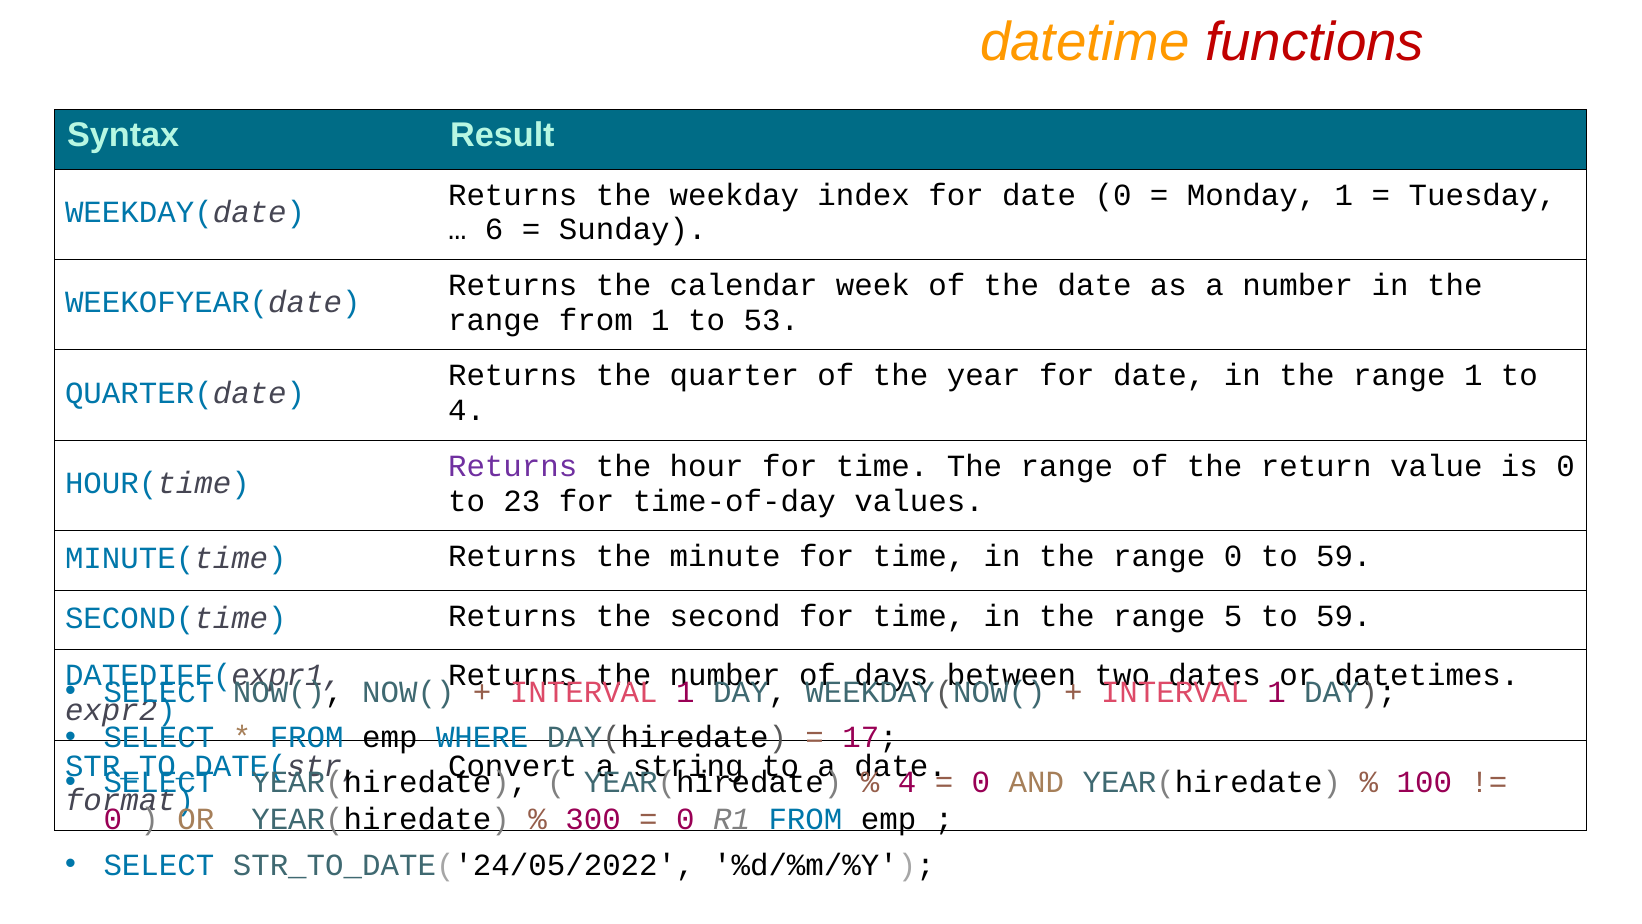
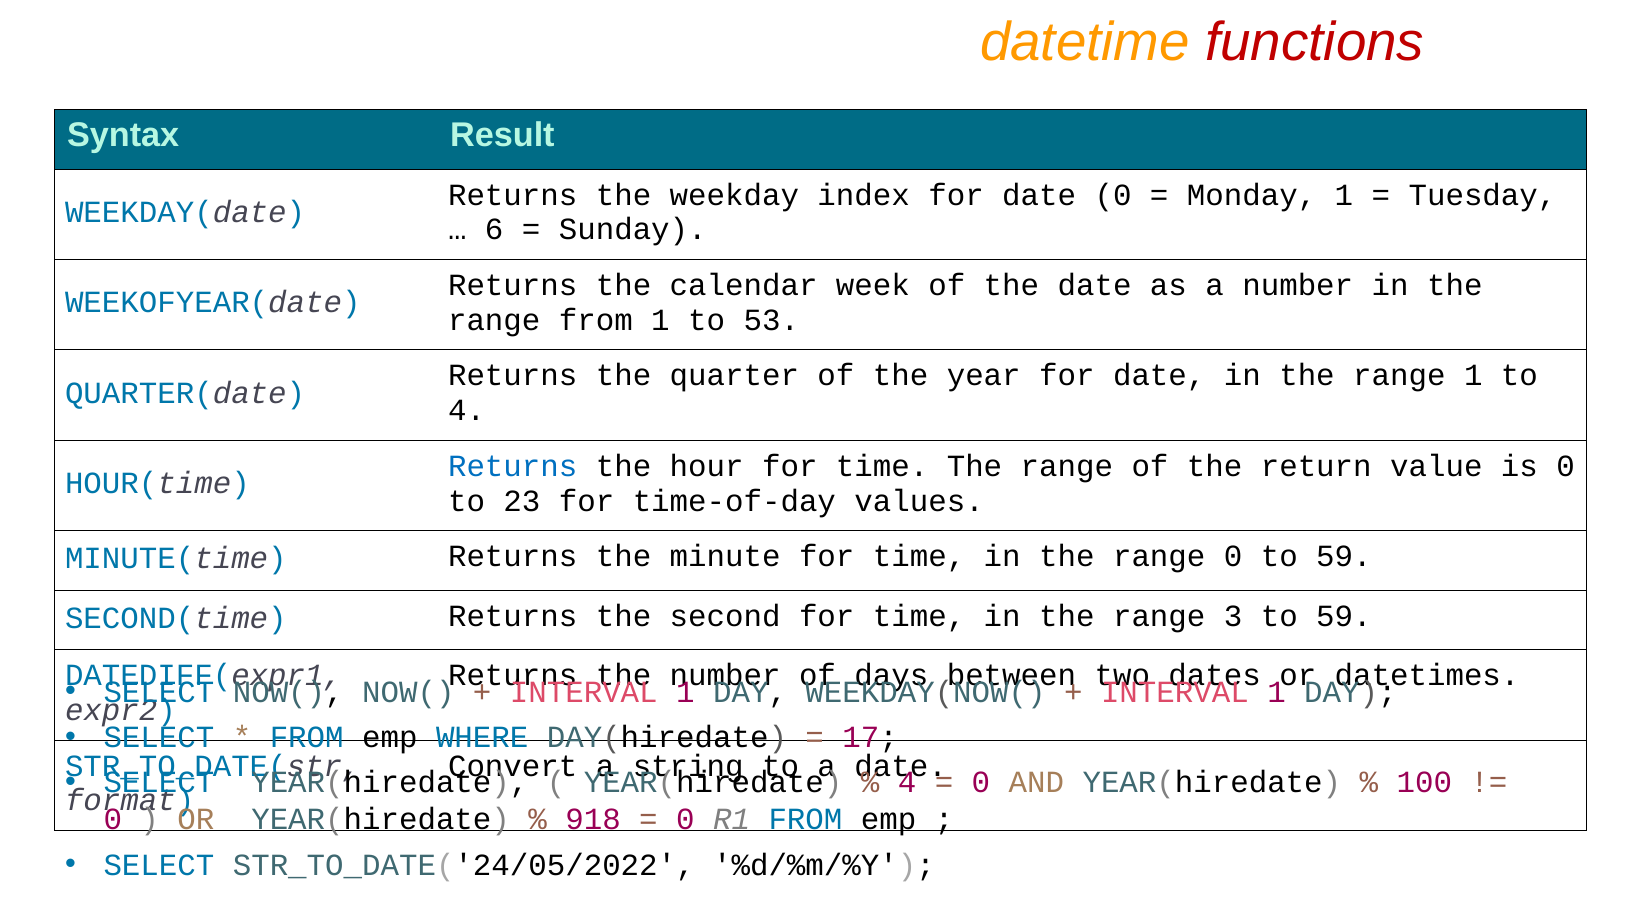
Returns colour: purple -> blue (513, 466)
5: 5 -> 3 (1233, 616)
300: 300 -> 918 (593, 819)
